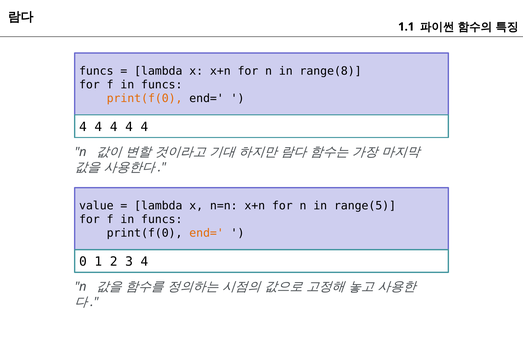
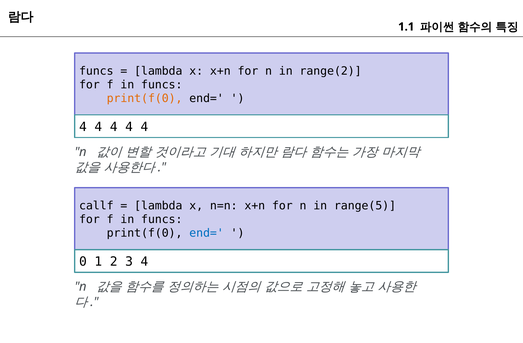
range(8: range(8 -> range(2 (331, 71)
value: value -> callf (96, 206)
end= colour: orange -> blue (207, 234)
